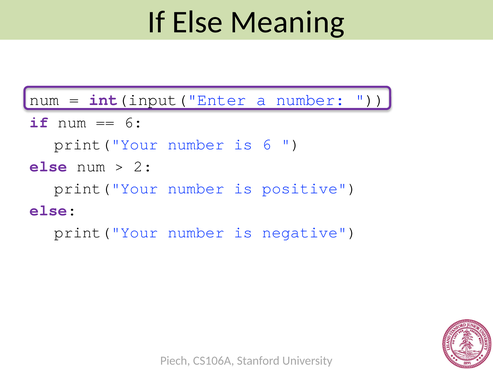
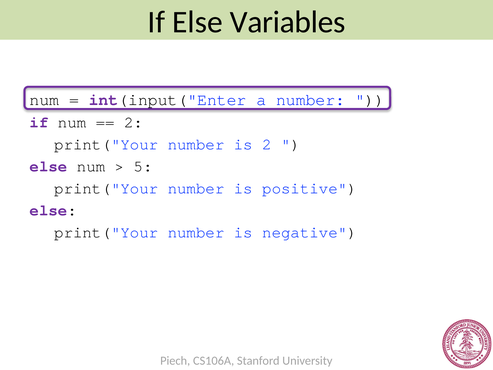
Meaning: Meaning -> Variables (288, 22)
6: 6 -> 2 (134, 122)
is 6: 6 -> 2 (267, 144)
2: 2 -> 5 (143, 166)
